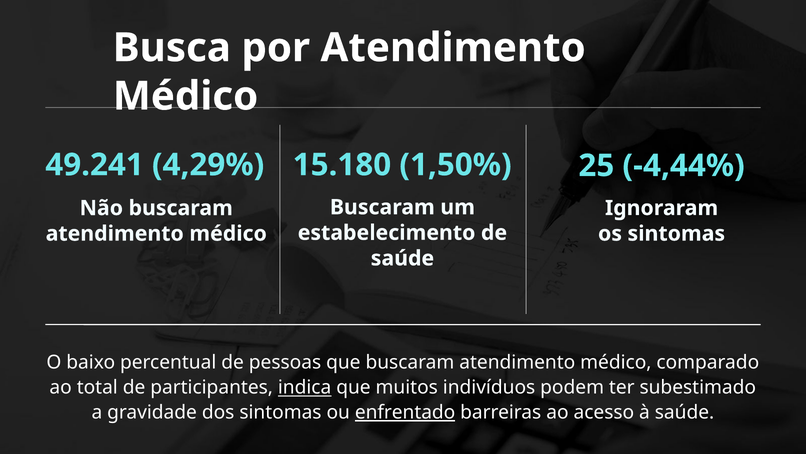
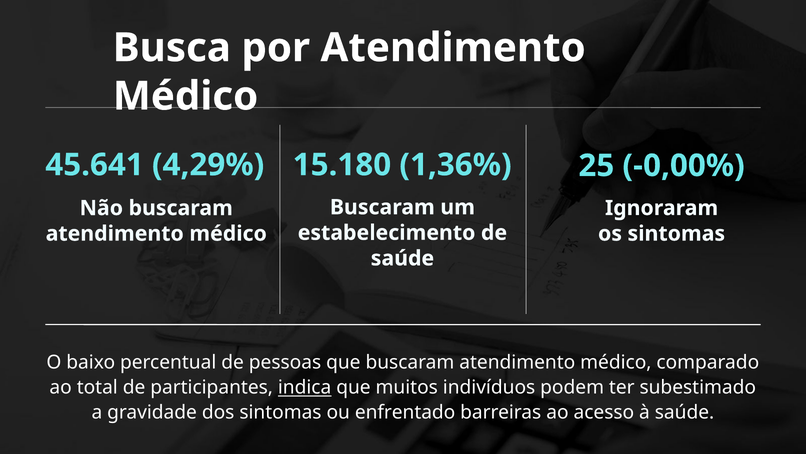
49.241: 49.241 -> 45.641 (95, 165)
1,50%: 1,50% -> 1,36% (456, 165)
-4,44%: -4,44% -> -0,00% (684, 165)
enfrentado underline: present -> none (405, 412)
